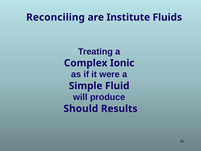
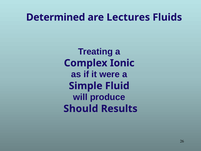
Reconciling: Reconciling -> Determined (56, 17)
Institute: Institute -> Lectures (128, 17)
